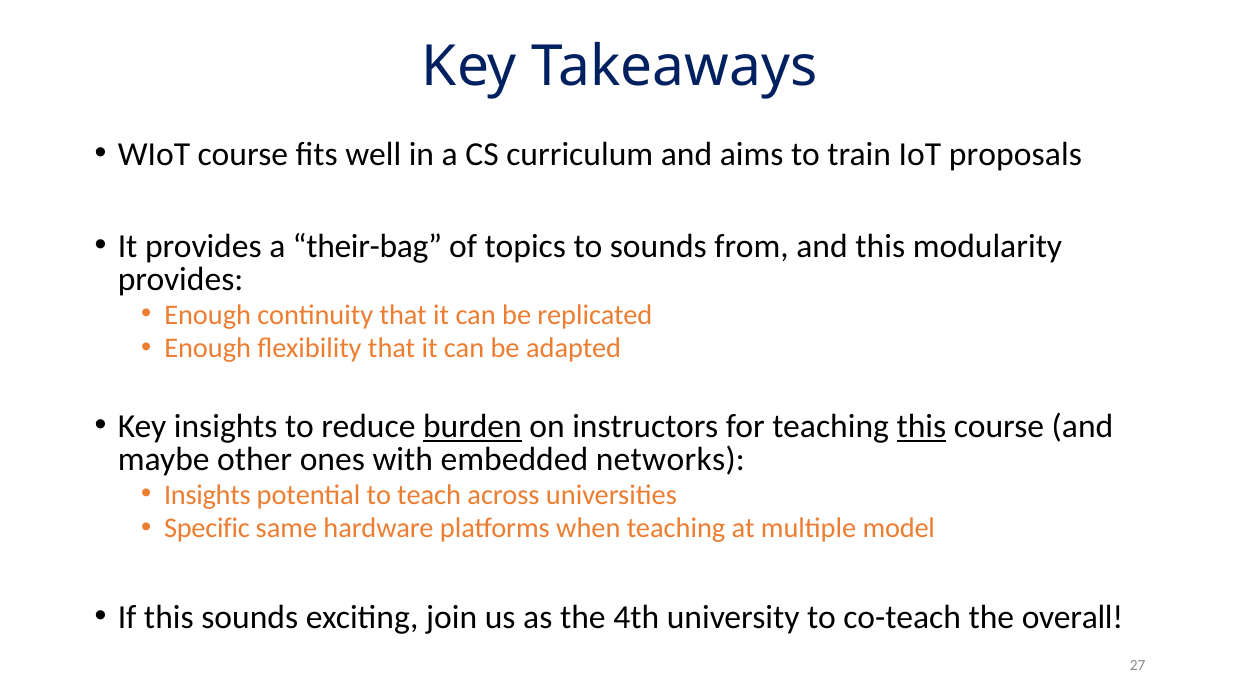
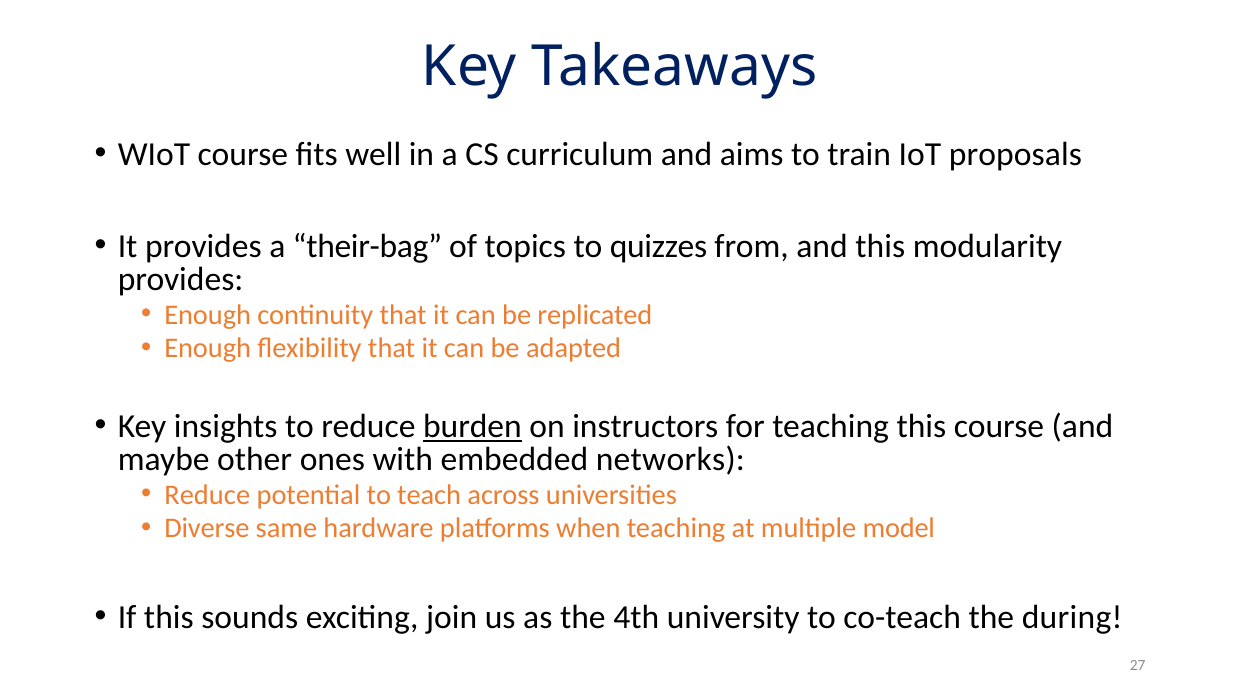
to sounds: sounds -> quizzes (659, 247)
this underline: present -> none (921, 427)
Insights: Insights -> Reduce (207, 495)
Specific: Specific -> Diverse (207, 529)
overall: overall -> during (1072, 618)
